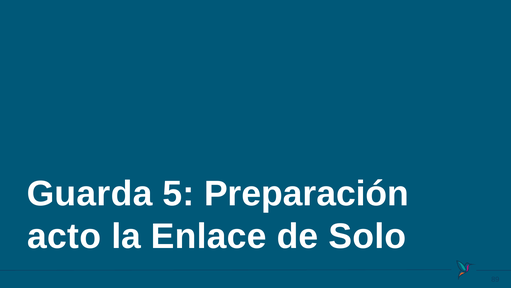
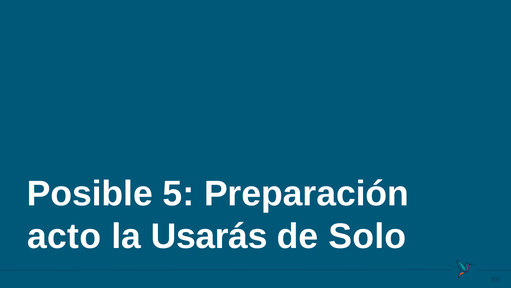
Guarda: Guarda -> Posible (90, 193)
Enlace: Enlace -> Usarás (209, 236)
